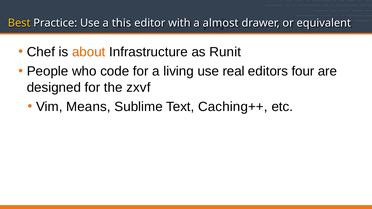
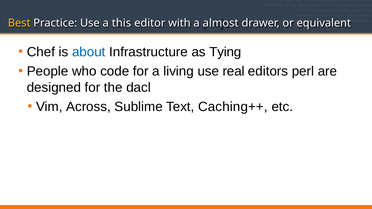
about colour: orange -> blue (89, 52)
Runit: Runit -> Tying (225, 52)
four: four -> perl (303, 71)
zxvf: zxvf -> dacl (139, 87)
Means: Means -> Across (88, 107)
